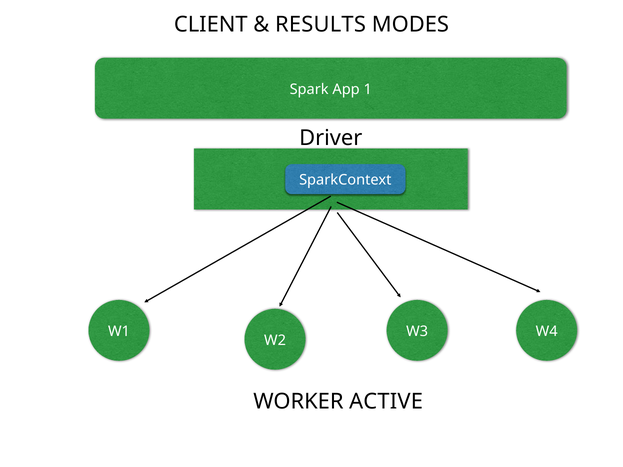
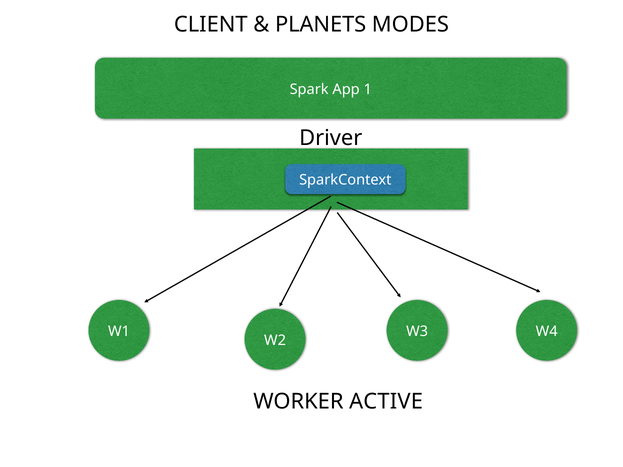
RESULTS: RESULTS -> PLANETS (321, 25)
